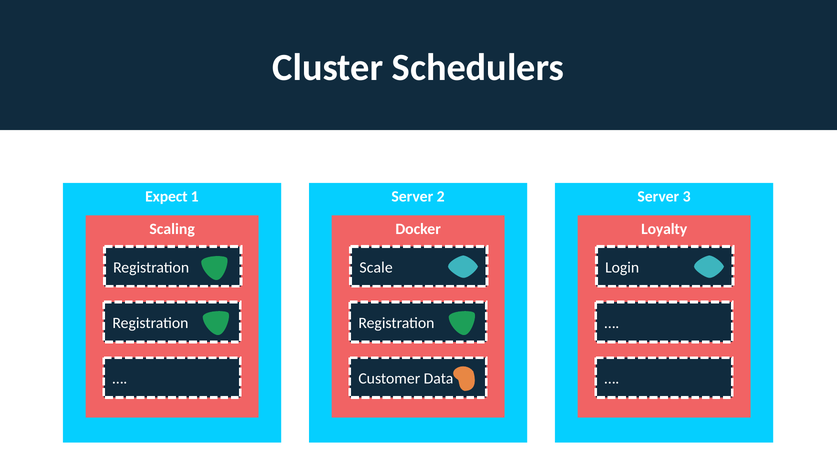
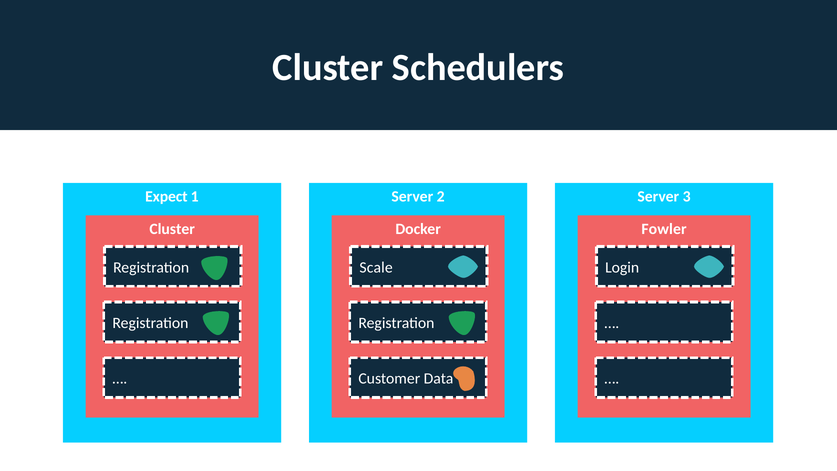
Scaling: Scaling -> Cluster (172, 229)
Loyalty: Loyalty -> Fowler (664, 229)
